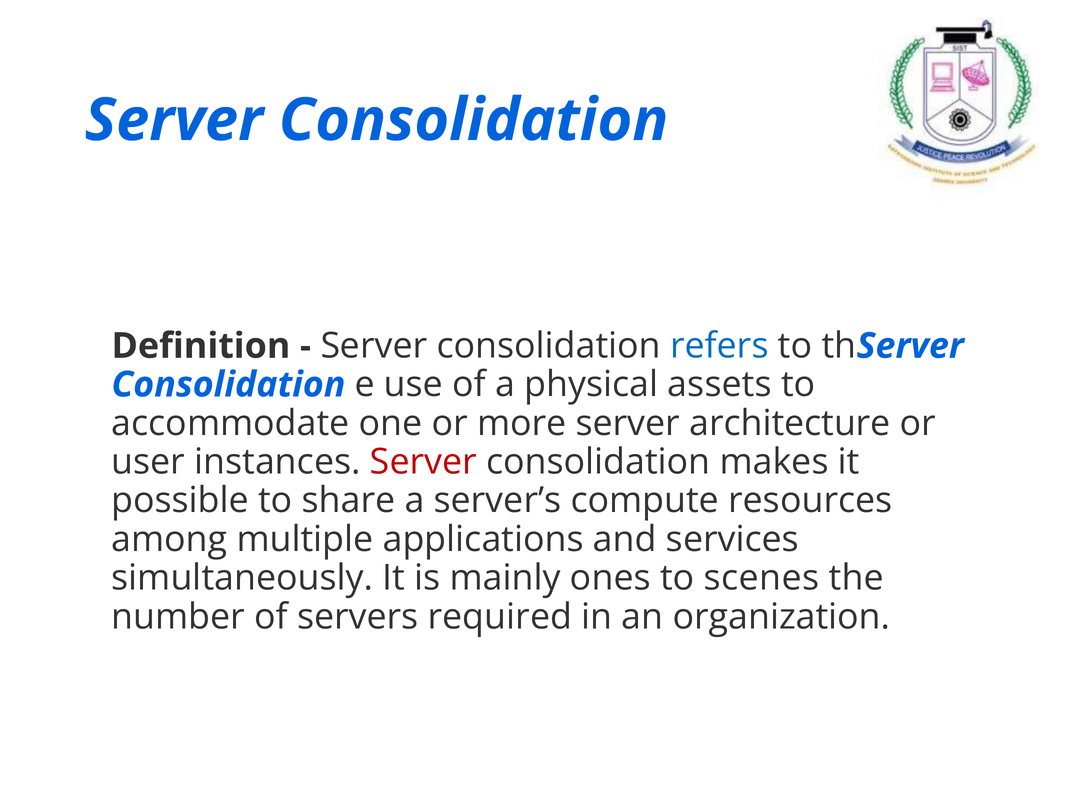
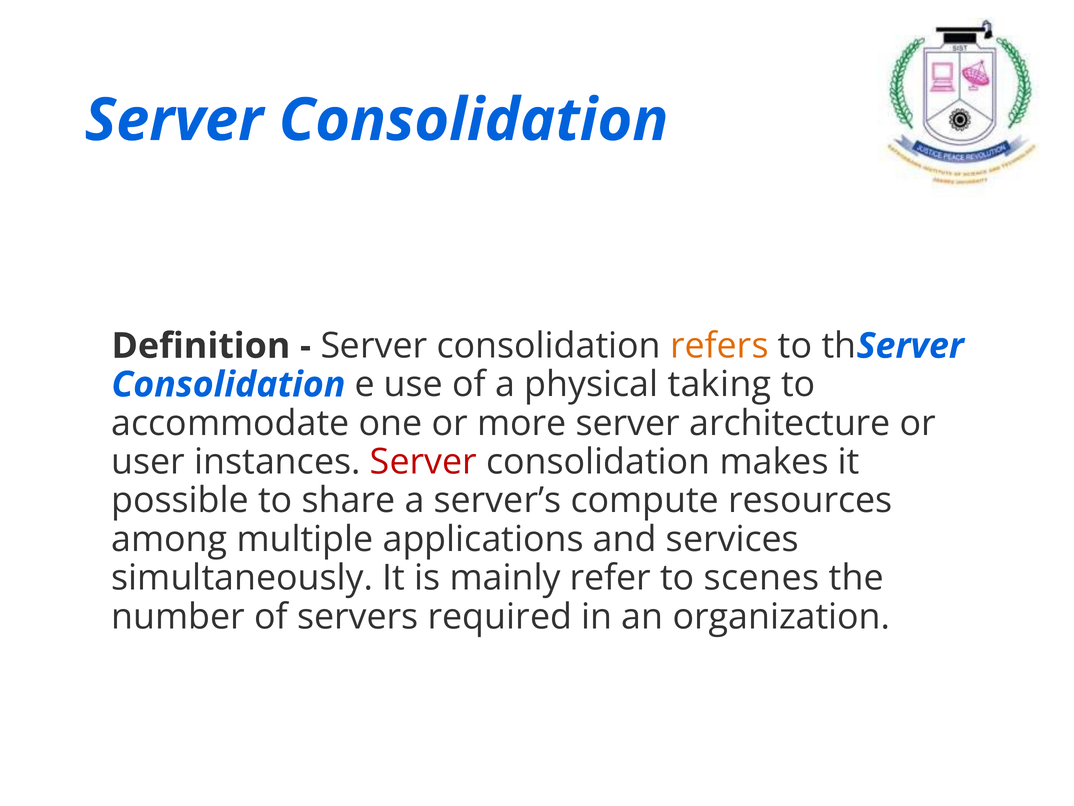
refers colour: blue -> orange (719, 346)
assets: assets -> taking (719, 384)
ones: ones -> refer (610, 578)
